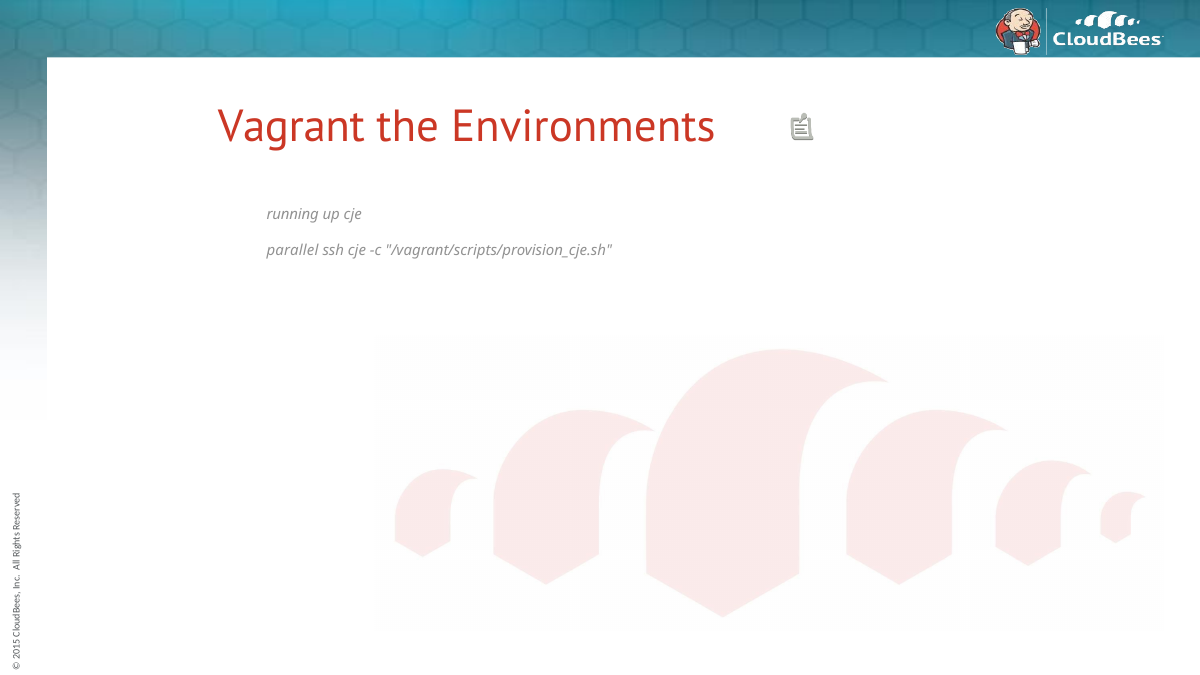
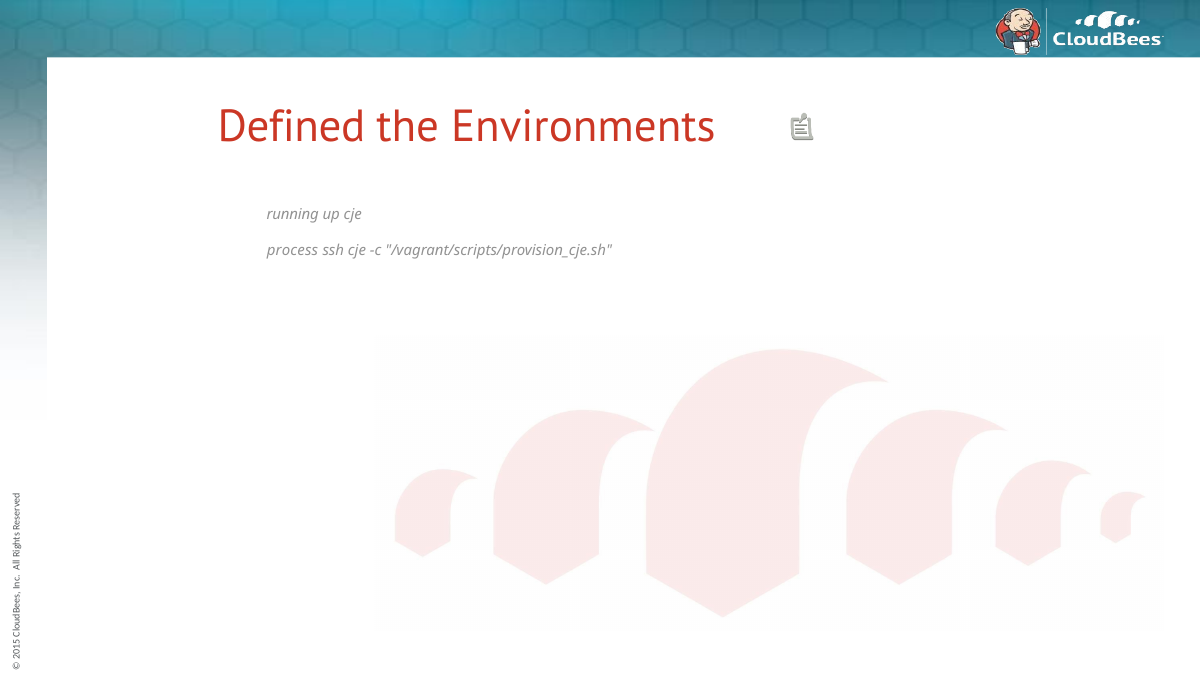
Vagrant: Vagrant -> Defined (291, 126)
parallel: parallel -> process (293, 251)
